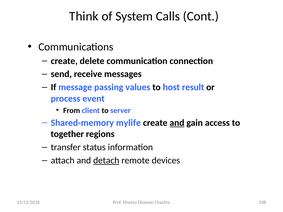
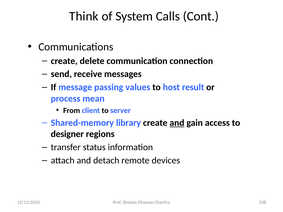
event: event -> mean (94, 99)
mylife: mylife -> library (128, 123)
together: together -> designer (67, 134)
detach underline: present -> none (106, 161)
